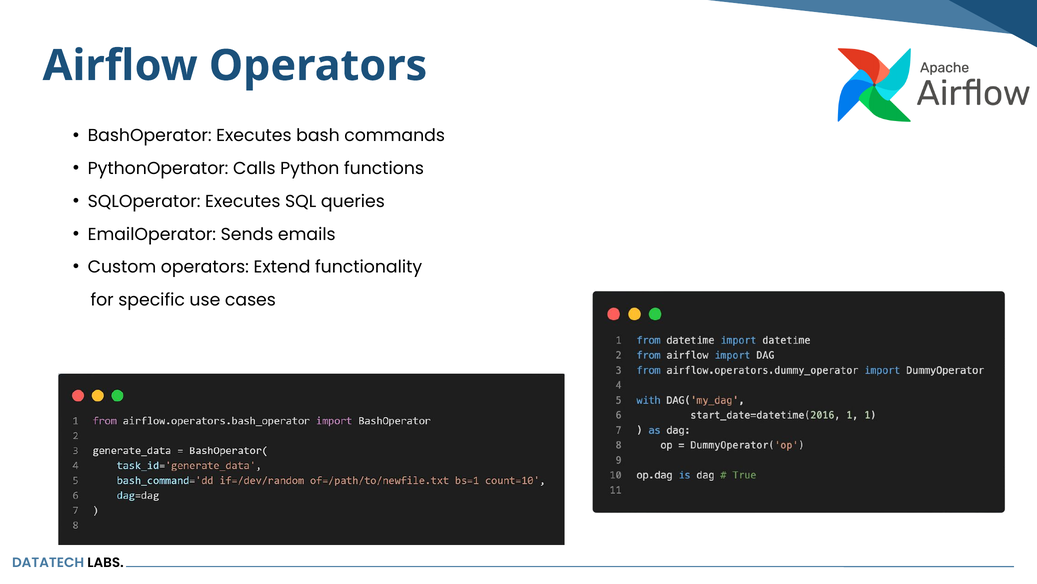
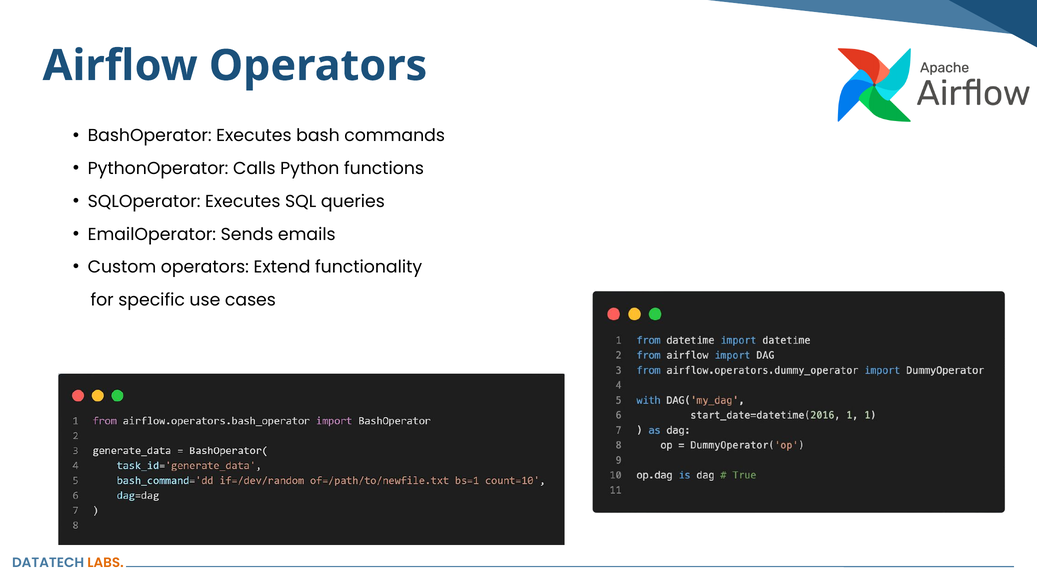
LABS colour: black -> orange (106, 562)
